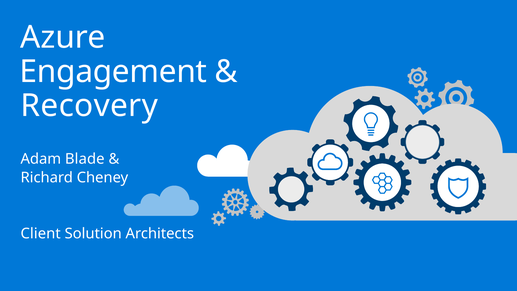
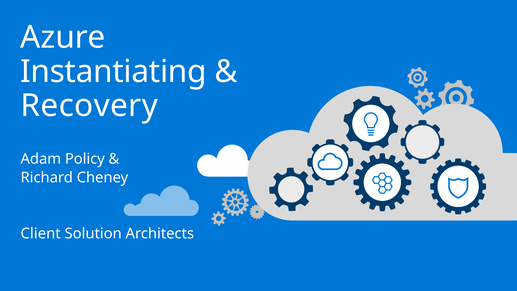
Engagement: Engagement -> Instantiating (113, 72)
Blade: Blade -> Policy (85, 159)
